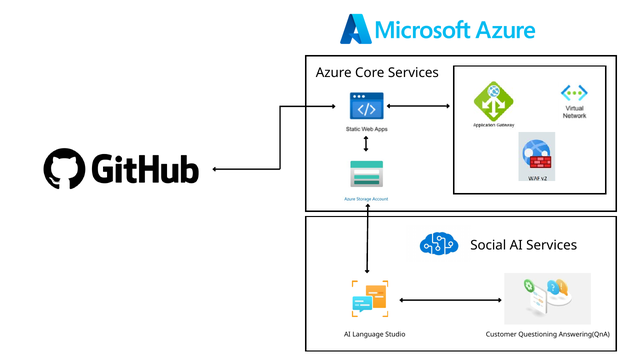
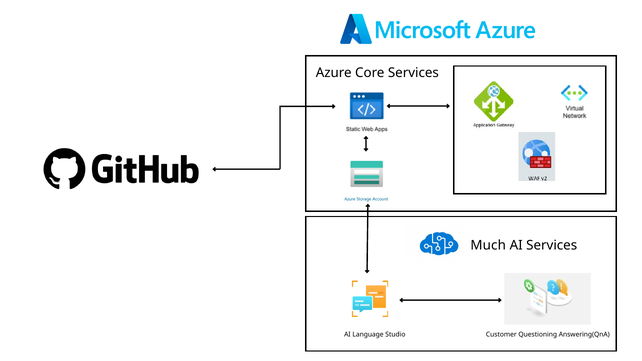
Social: Social -> Much (488, 246)
